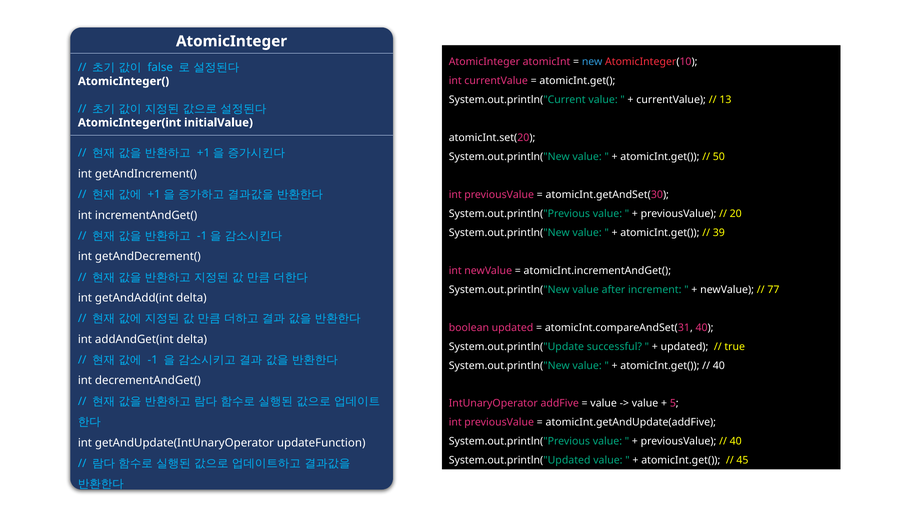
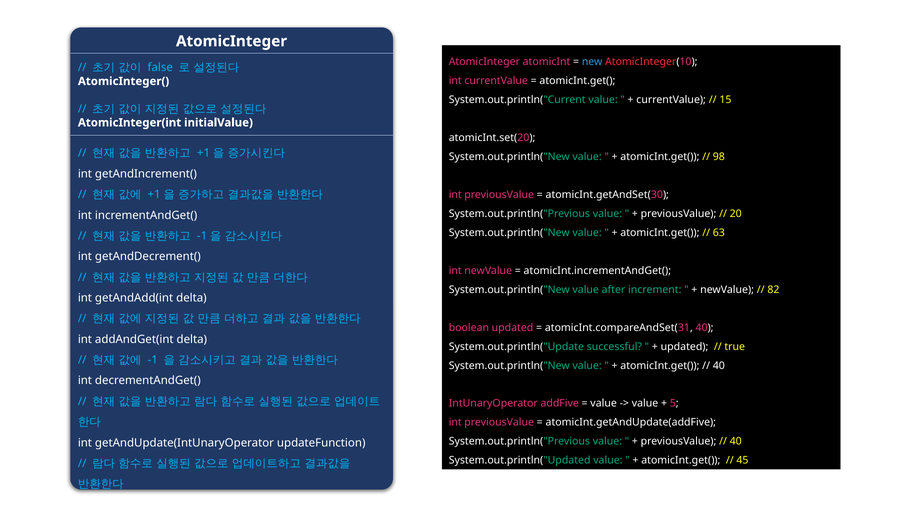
13: 13 -> 15 (725, 100)
50: 50 -> 98 (719, 157)
39: 39 -> 63 (719, 233)
77: 77 -> 82 (773, 290)
